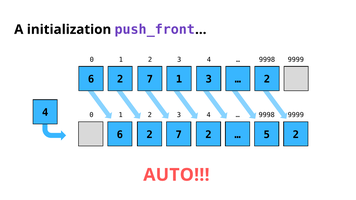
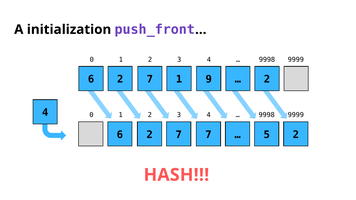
2 3: 3 -> 9 (209, 79)
2: 2 -> 7 (208, 135)
AUTO: AUTO -> HASH (176, 175)
